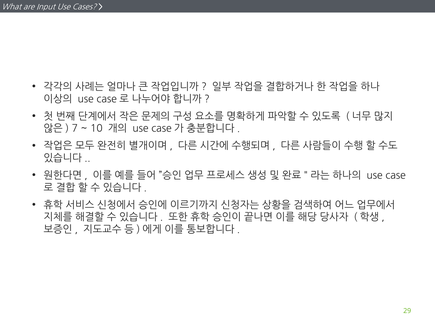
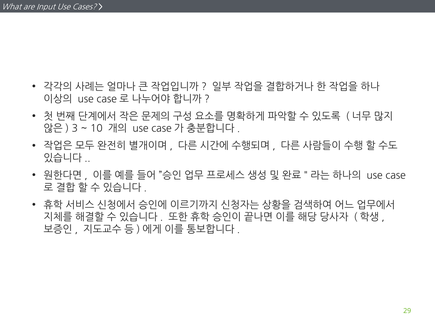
7: 7 -> 3 (75, 129)
